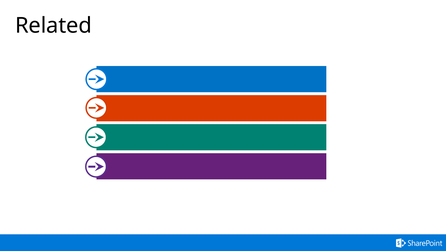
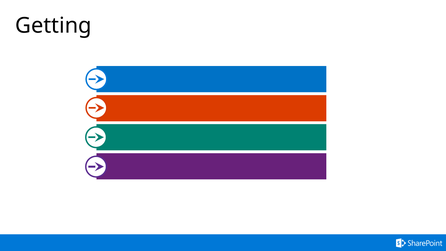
Related: Related -> Getting (53, 26)
